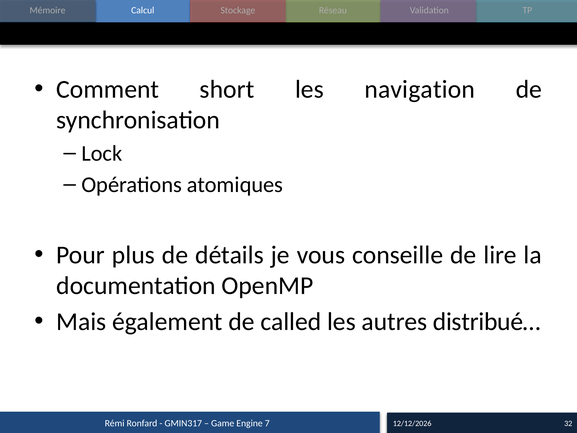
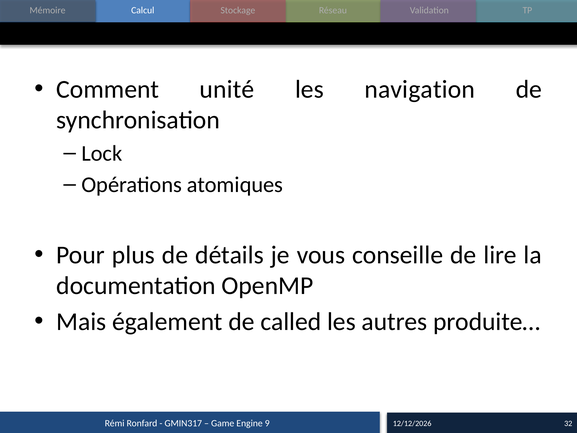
short: short -> unité (227, 89)
distribué…: distribué… -> produite… (487, 321)
7: 7 -> 9 (267, 423)
